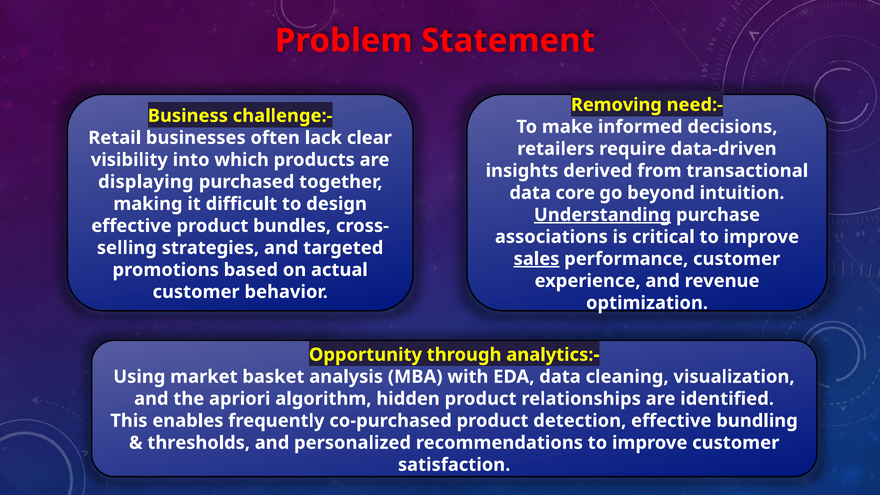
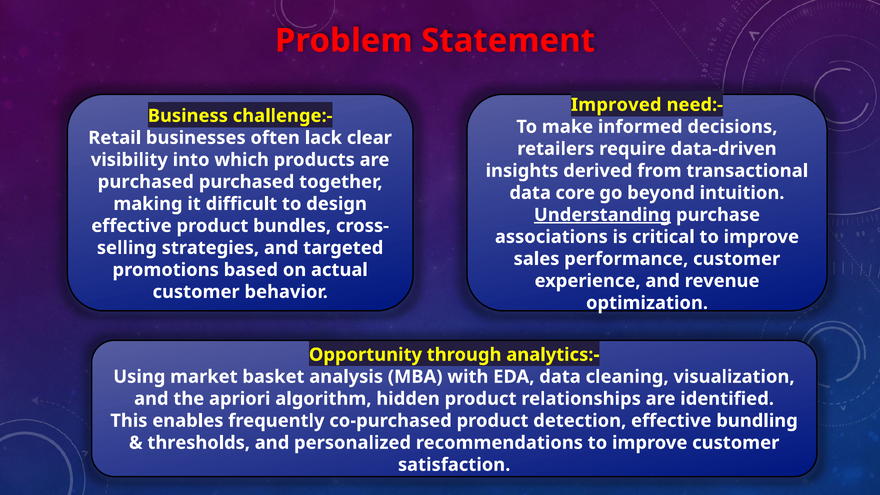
Removing: Removing -> Improved (616, 105)
displaying: displaying -> purchased (146, 182)
sales underline: present -> none (537, 259)
